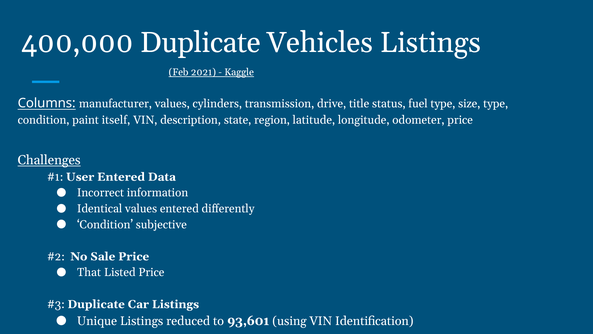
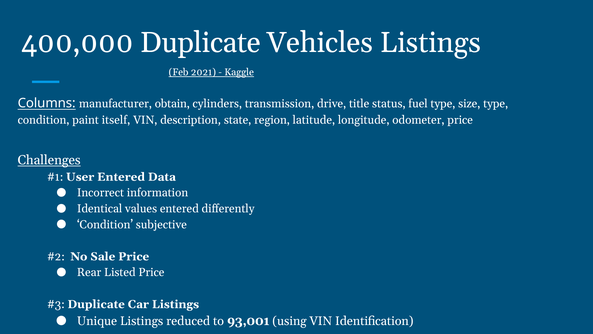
manufacturer values: values -> obtain (172, 104)
That: That -> Rear (89, 272)
93,601: 93,601 -> 93,001 (248, 321)
